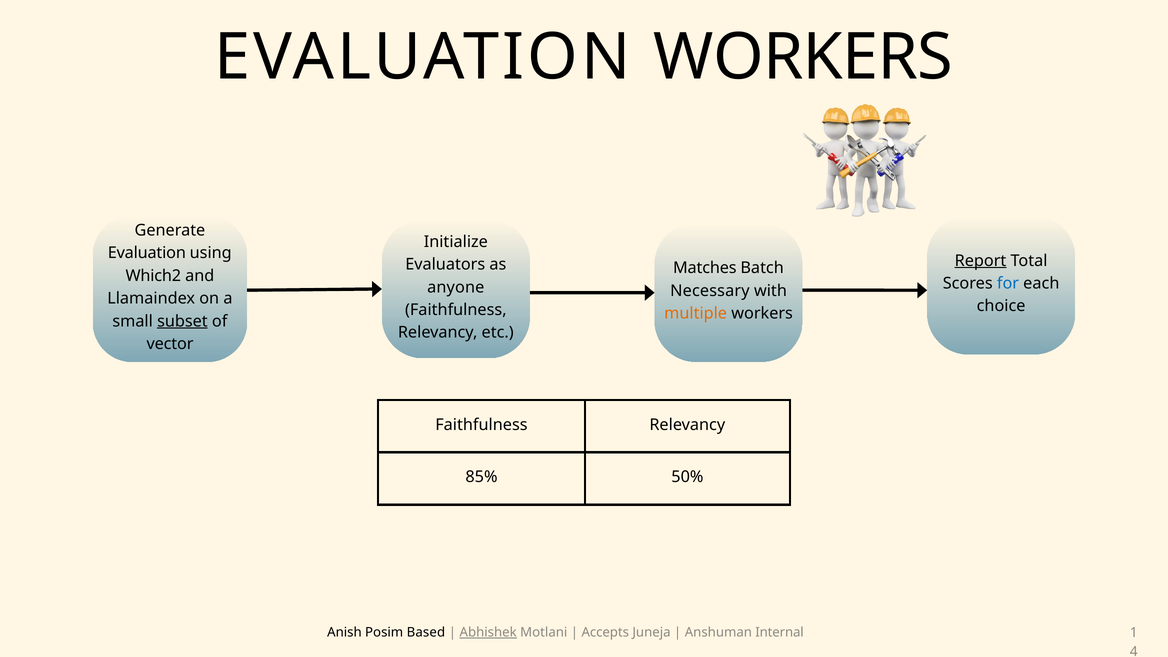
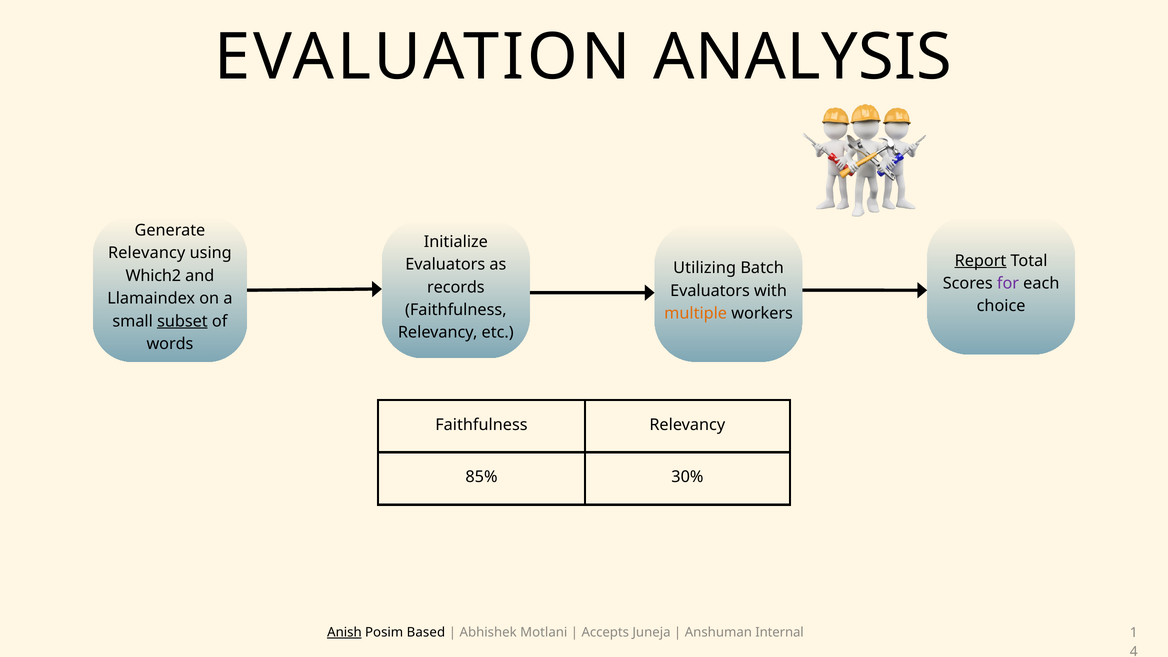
EVALUATION WORKERS: WORKERS -> ANALYSIS (803, 58)
Evaluation: Evaluation -> Relevancy (147, 253)
Matches: Matches -> Utilizing (705, 268)
for colour: blue -> purple (1008, 283)
anyone: anyone -> records (456, 287)
Necessary: Necessary -> Evaluators (710, 291)
vector: vector -> words (170, 344)
50%: 50% -> 30% (687, 477)
Anish underline: none -> present (344, 632)
Abhishek underline: present -> none (488, 632)
